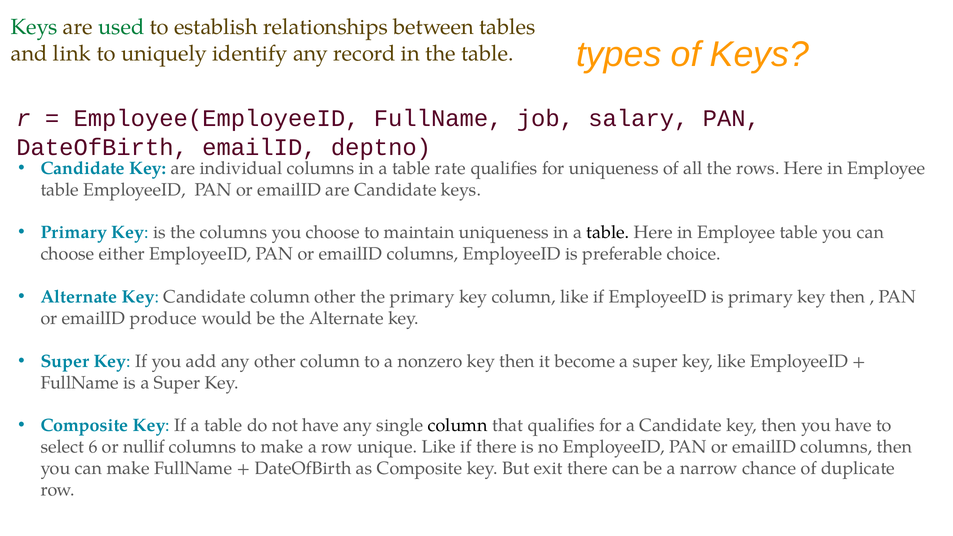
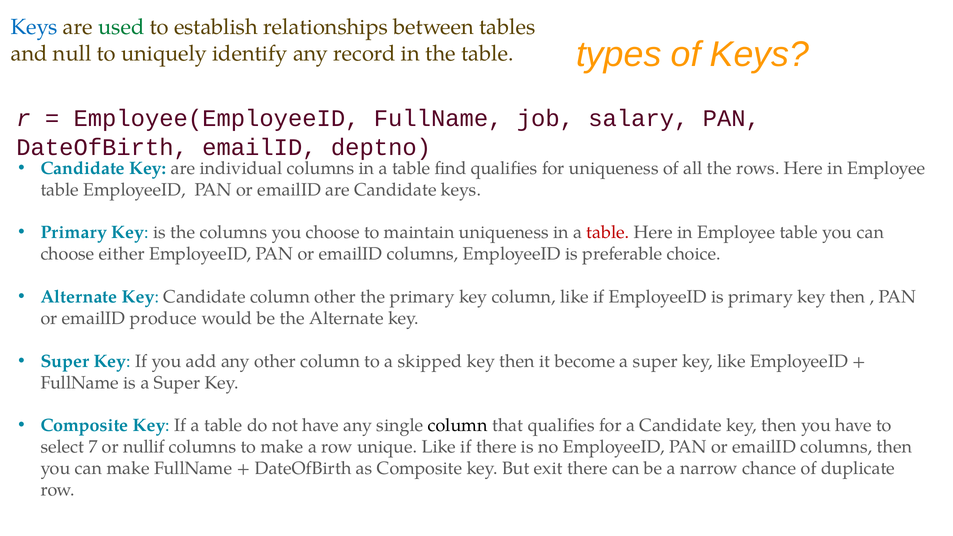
Keys colour: green -> blue (34, 27)
link: link -> null (72, 53)
rate: rate -> find (451, 168)
table colour: black -> red (608, 233)
nonzero: nonzero -> skipped (430, 361)
6: 6 -> 7 (93, 447)
